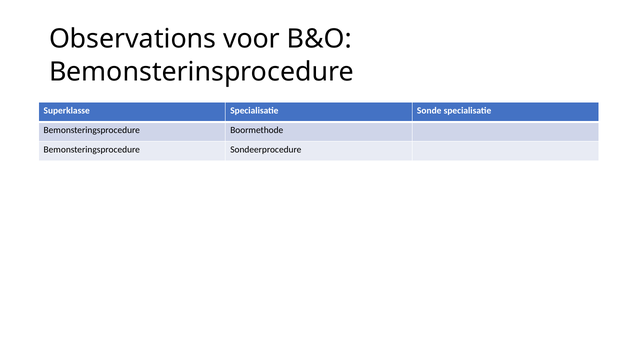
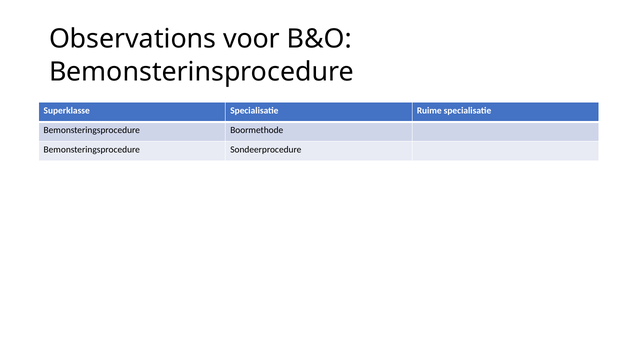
Sonde: Sonde -> Ruime (429, 111)
